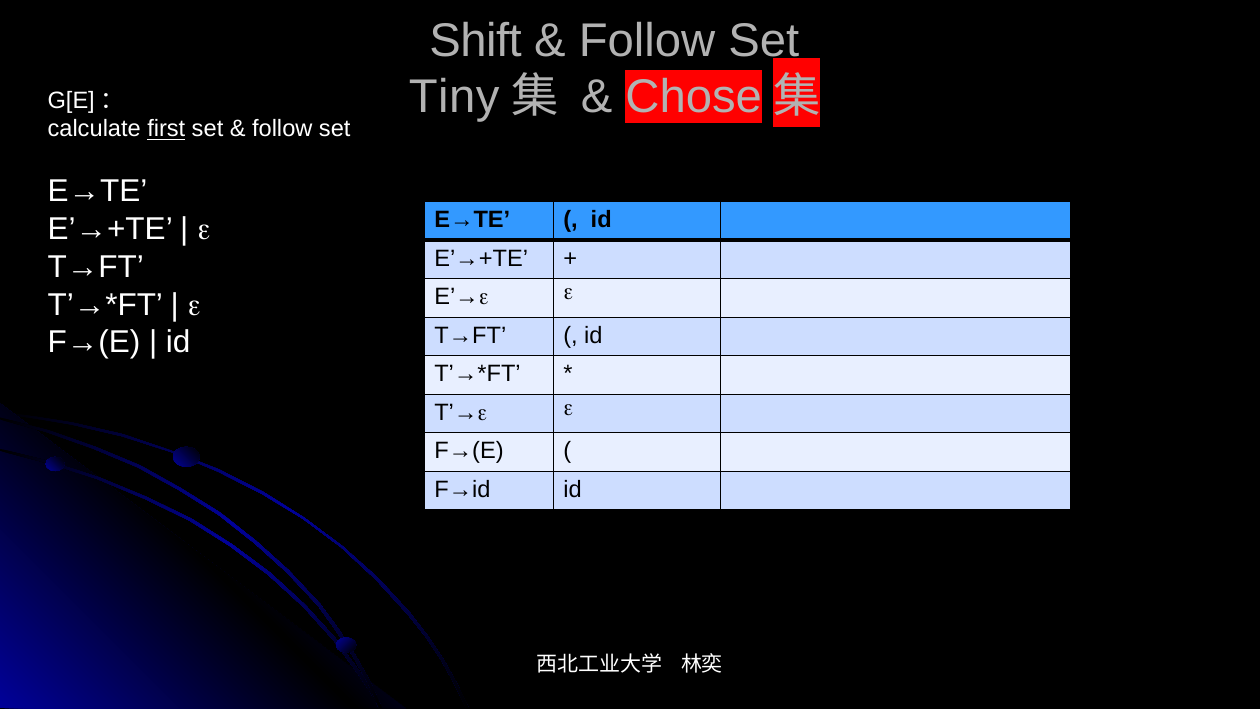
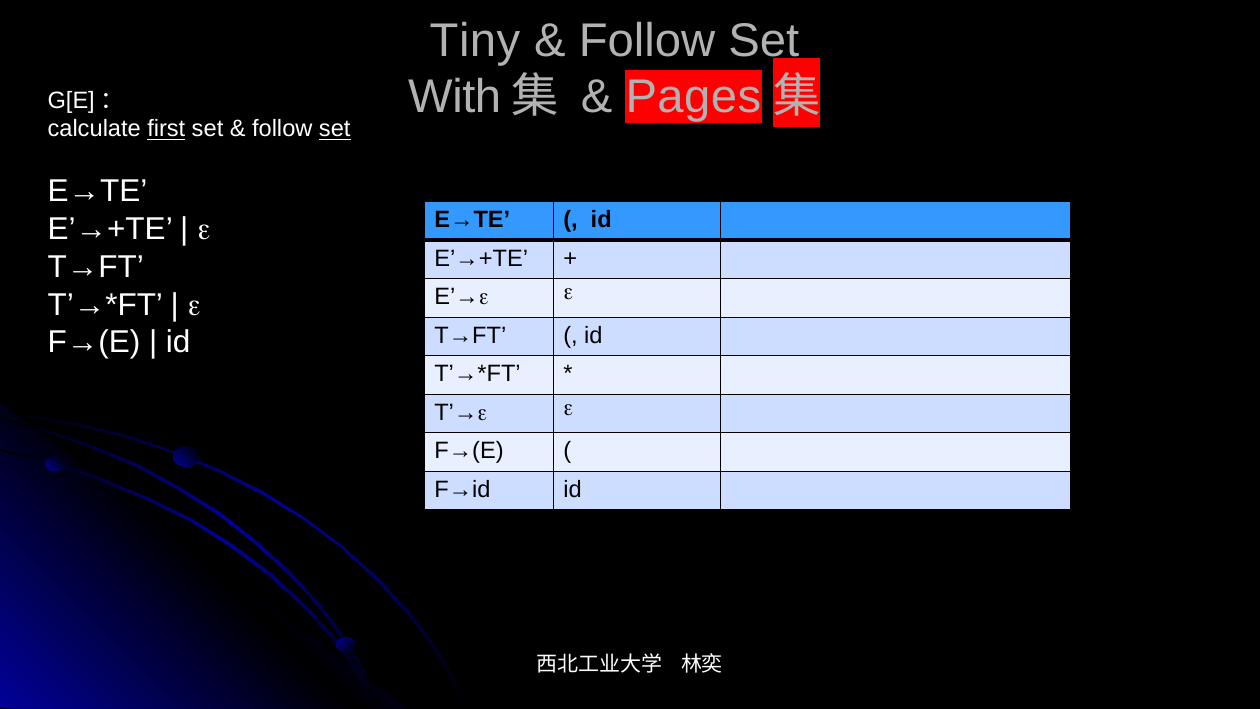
Shift: Shift -> Tiny (475, 41)
Tiny: Tiny -> With (455, 97)
Chose: Chose -> Pages (693, 97)
set underline: none -> present (335, 129)
